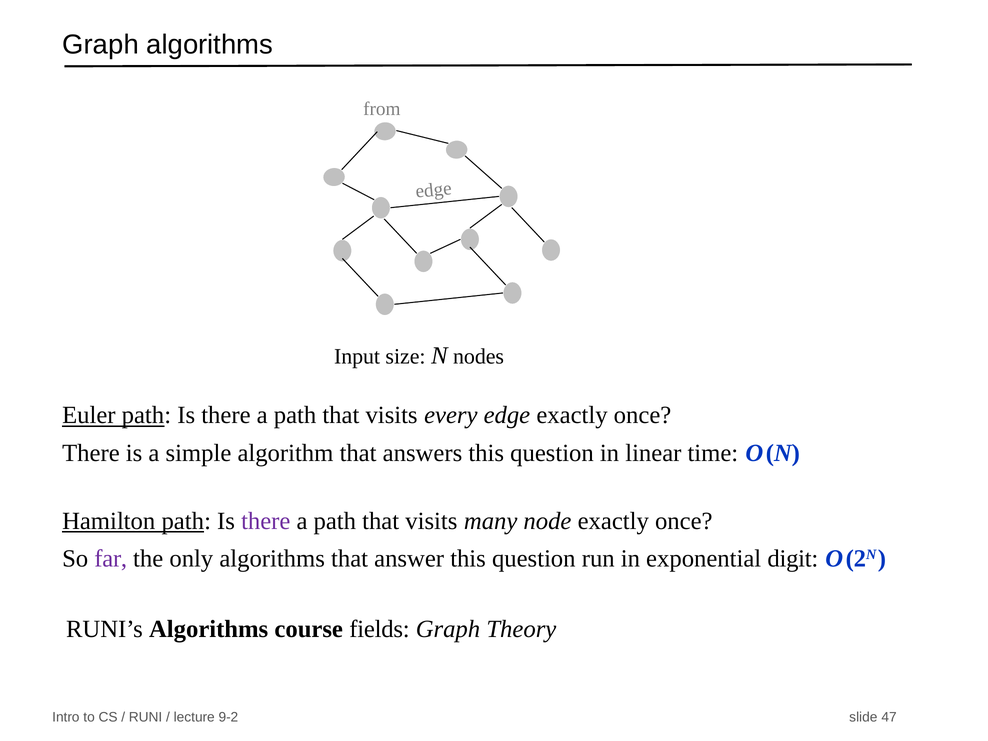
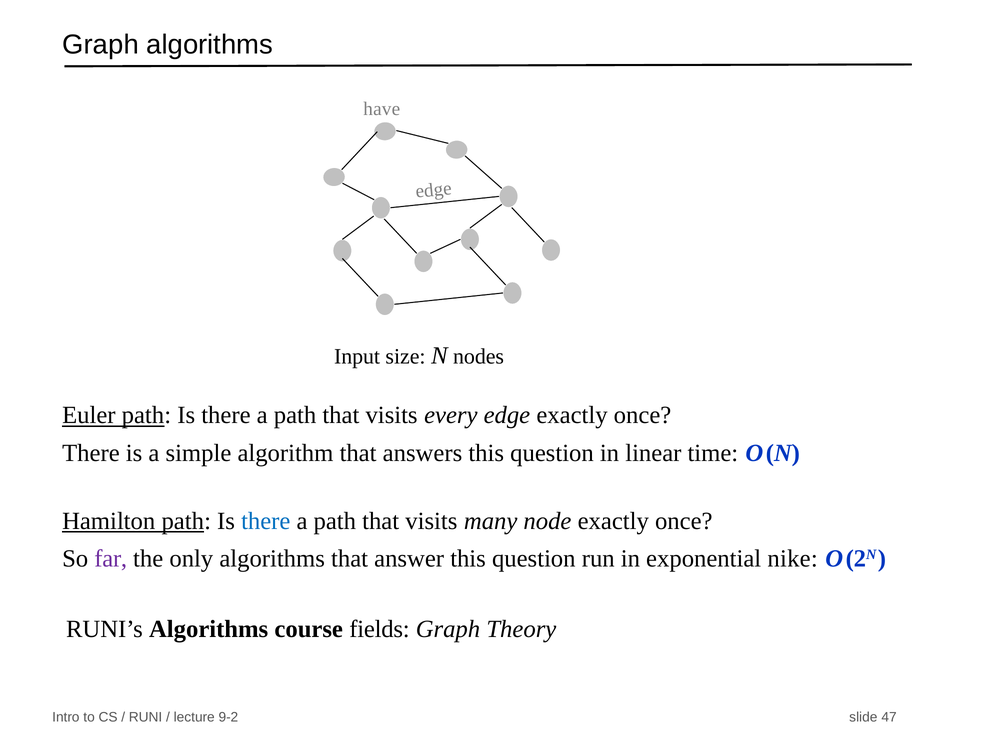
from: from -> have (382, 109)
there colour: purple -> blue (266, 521)
digit: digit -> nike (793, 559)
